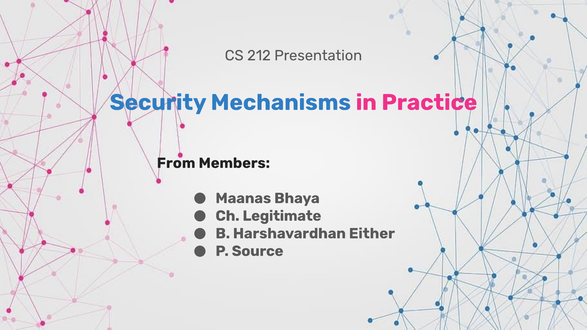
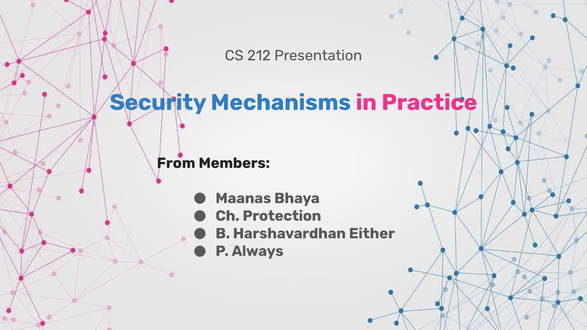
Legitimate: Legitimate -> Protection (282, 216)
Source: Source -> Always (258, 251)
